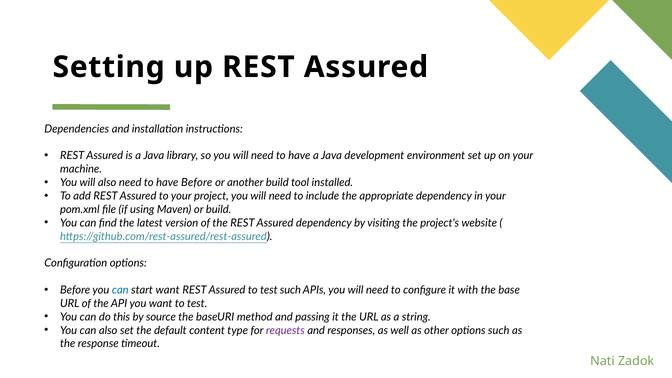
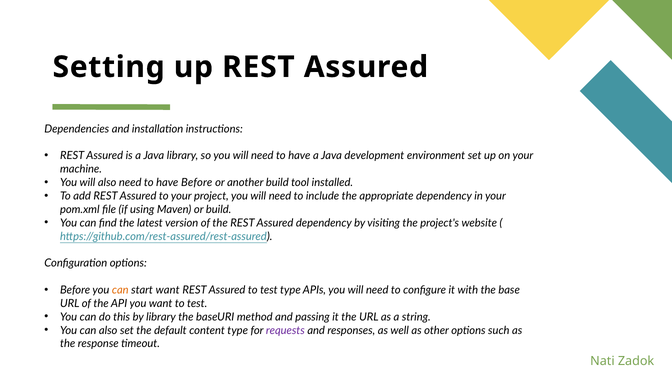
can colour: blue -> orange (120, 290)
test such: such -> type (290, 290)
by source: source -> library (161, 317)
